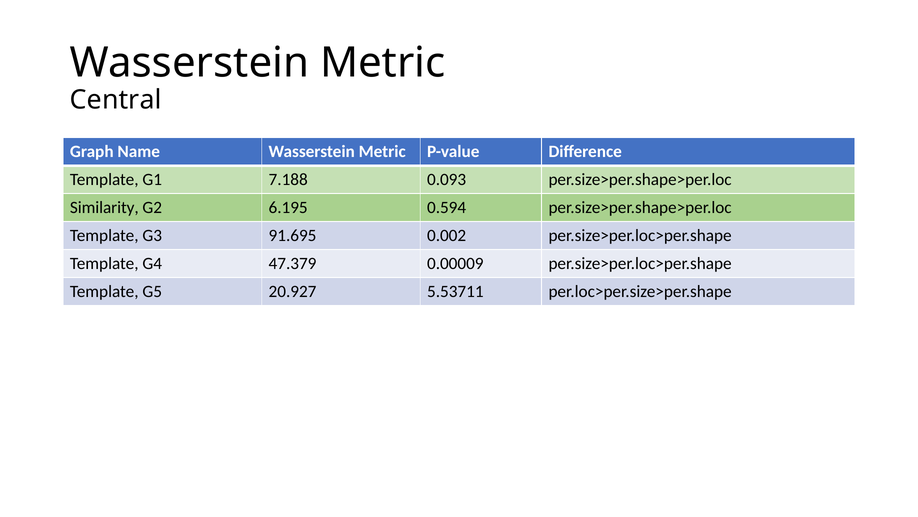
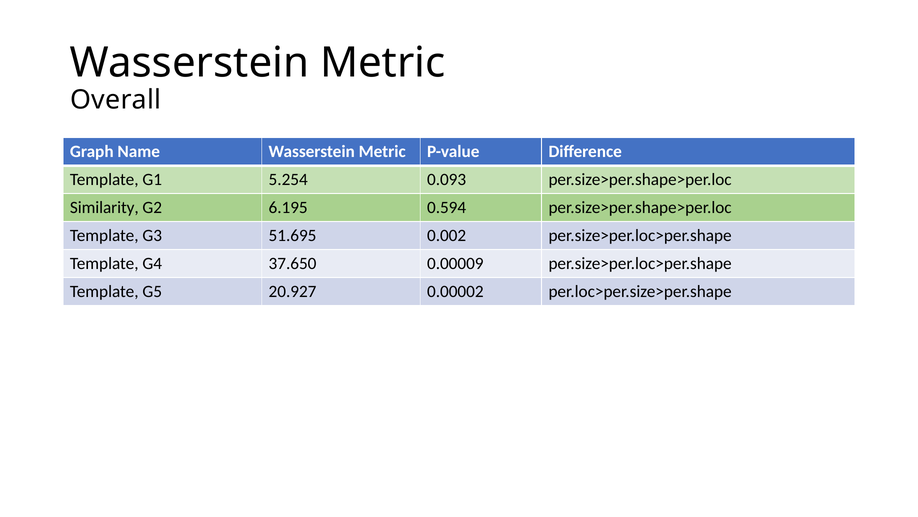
Central: Central -> Overall (116, 100)
7.188: 7.188 -> 5.254 (288, 180)
91.695: 91.695 -> 51.695 (293, 235)
47.379: 47.379 -> 37.650 (293, 263)
5.53711: 5.53711 -> 0.00002 (455, 291)
